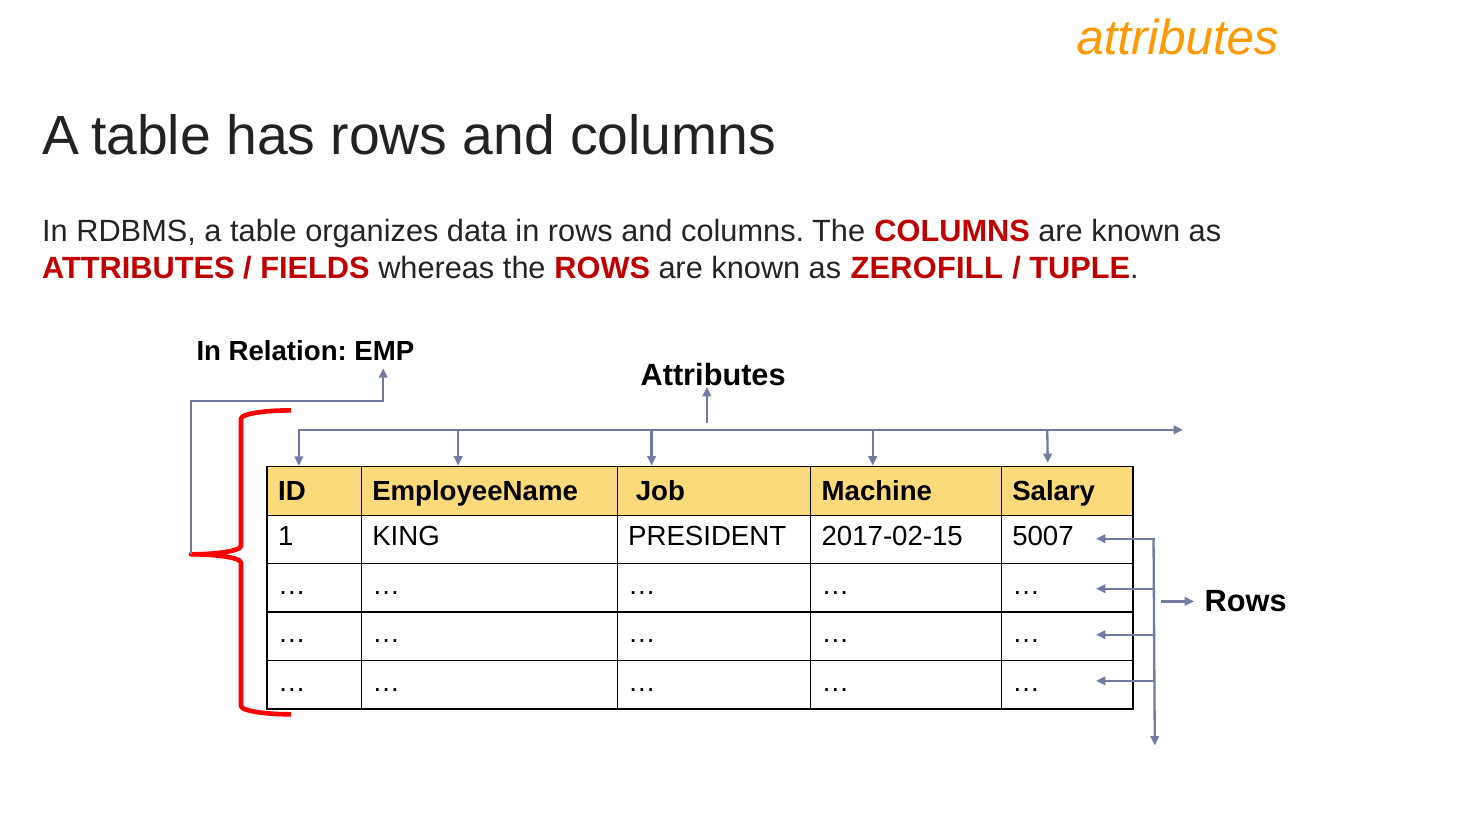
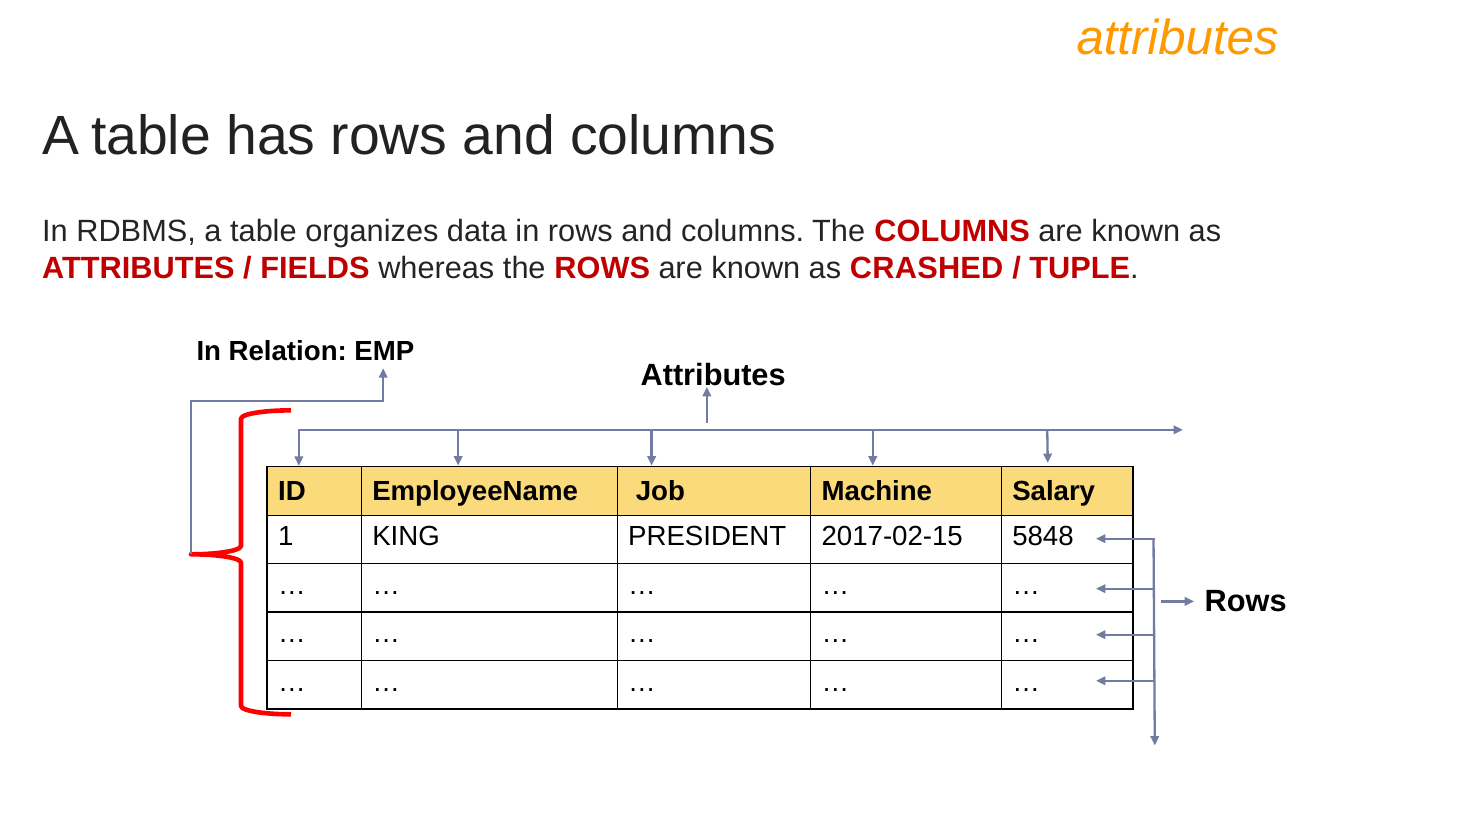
ZEROFILL: ZEROFILL -> CRASHED (927, 268)
5007: 5007 -> 5848 (1043, 537)
